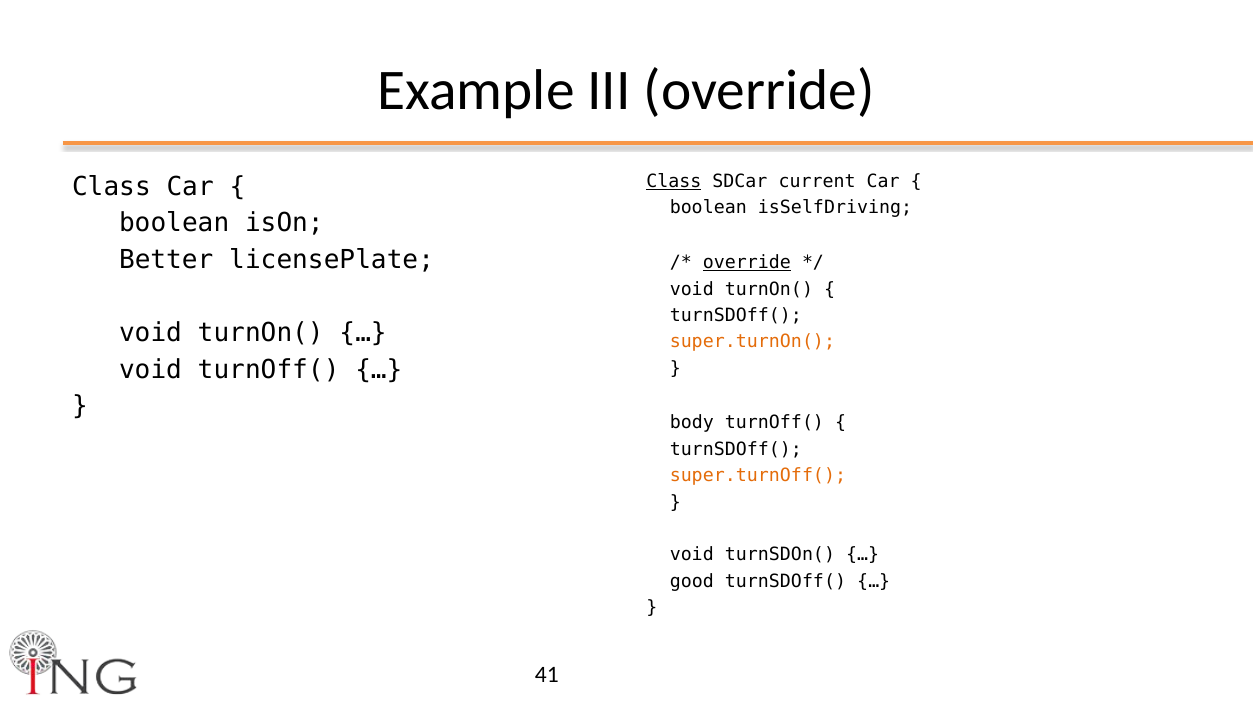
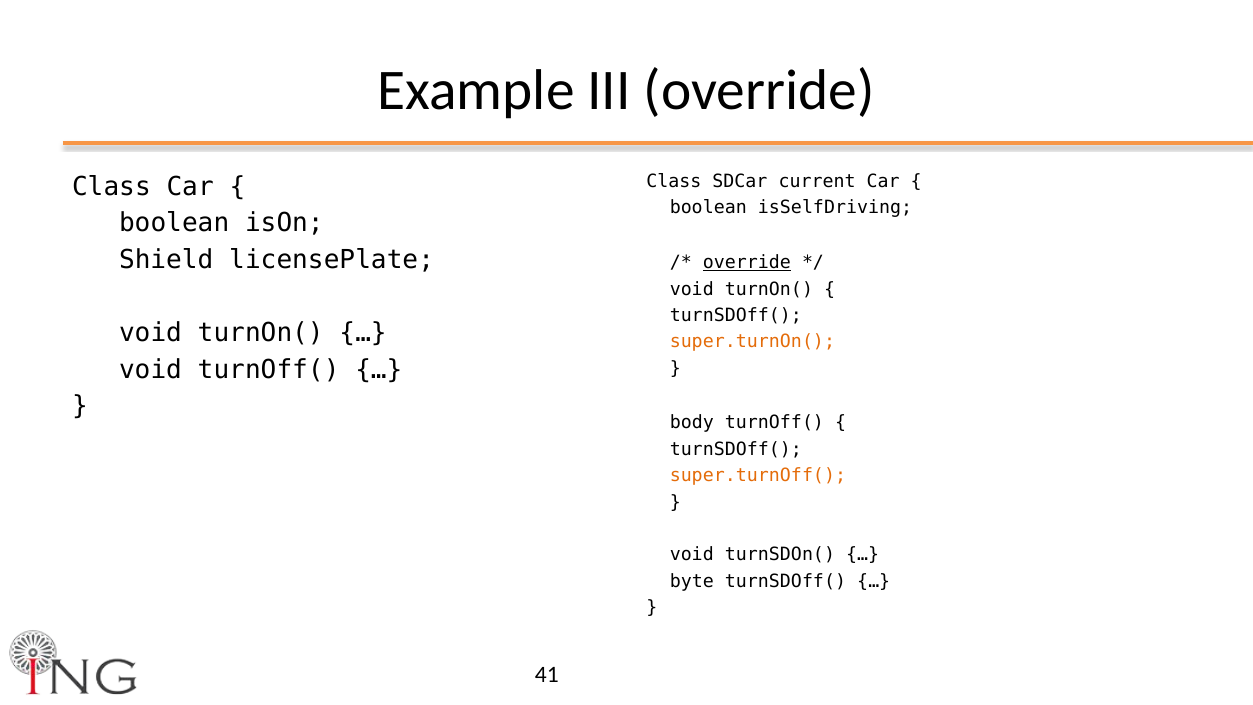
Class underline: present -> none (674, 181)
Better: Better -> Shield (166, 260)
good: good -> byte (692, 581)
